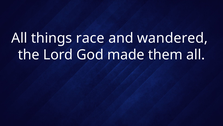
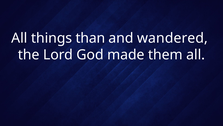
race: race -> than (90, 38)
